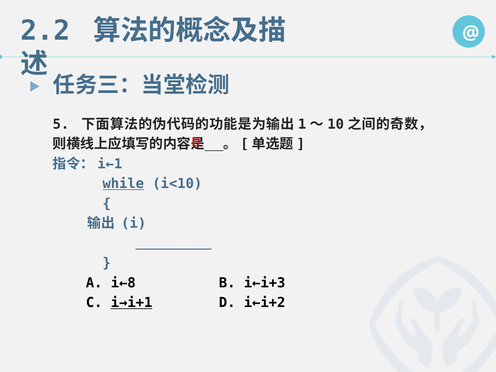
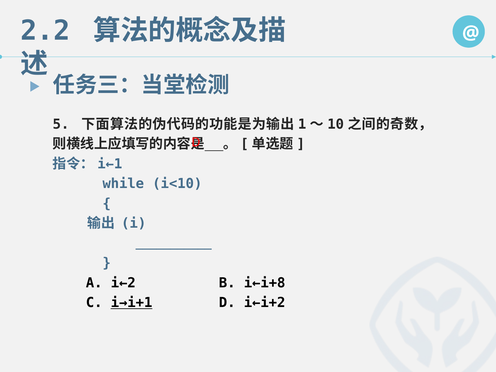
while underline: present -> none (123, 184)
i←8: i←8 -> i←2 (123, 283)
i←i+3: i←i+3 -> i←i+8 (265, 283)
